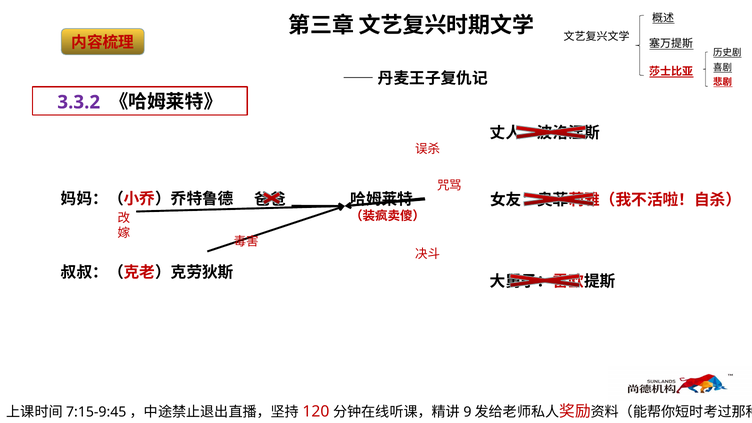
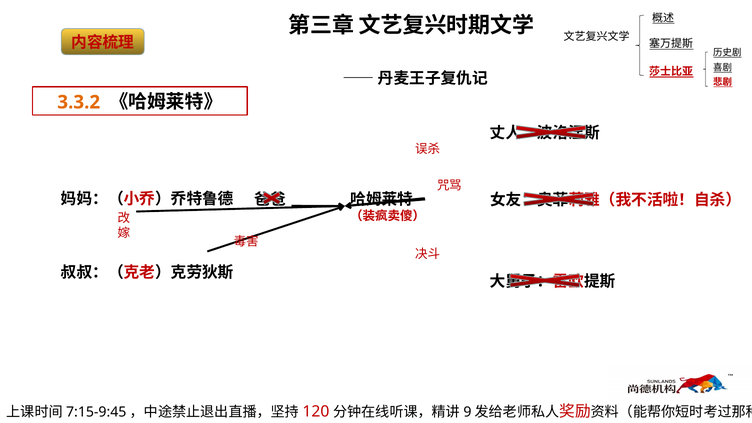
3.3.2 colour: purple -> orange (79, 102)
